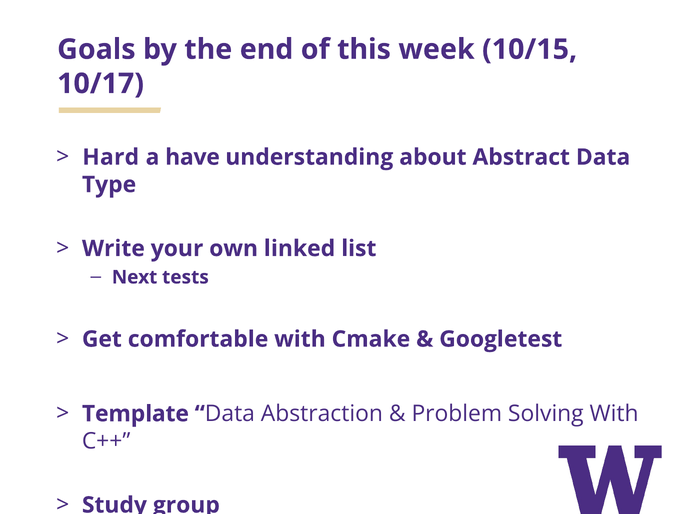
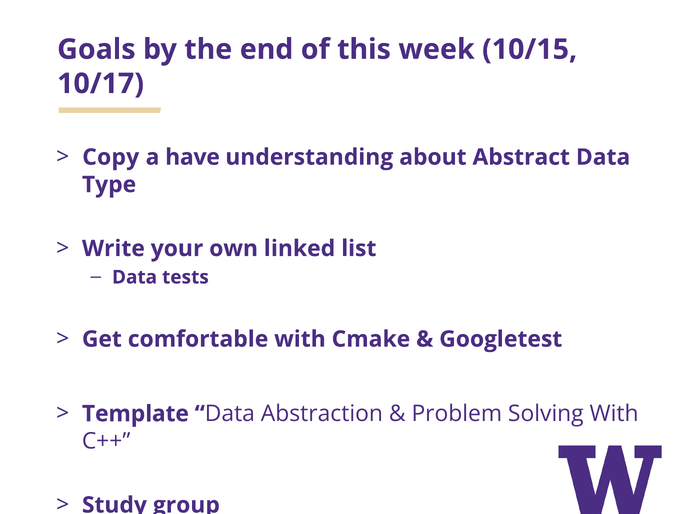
Hard: Hard -> Copy (111, 157)
Next: Next -> Data (135, 277)
